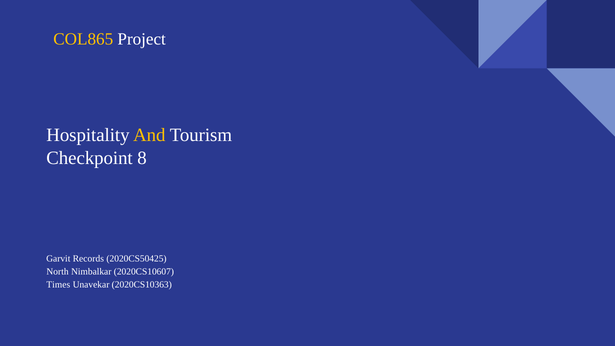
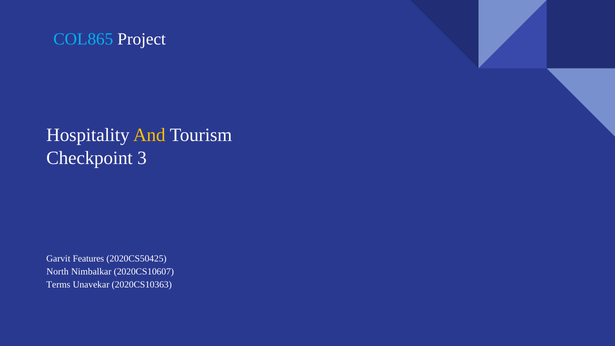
COL865 colour: yellow -> light blue (83, 39)
8: 8 -> 3 (142, 158)
Records: Records -> Features (88, 259)
Times: Times -> Terms (58, 285)
